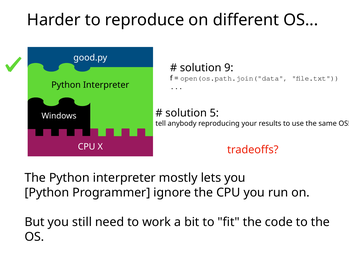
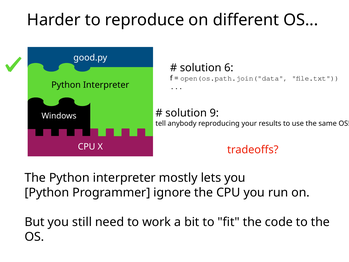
9: 9 -> 6 (229, 68)
5: 5 -> 9 (214, 113)
